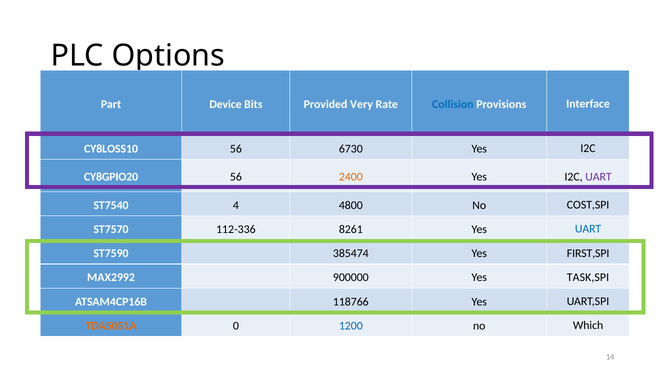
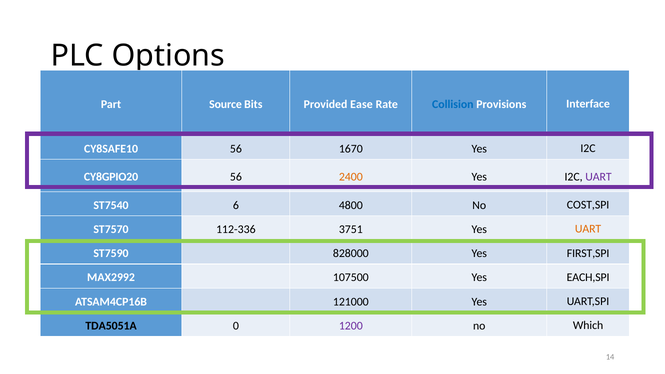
Device: Device -> Source (226, 104)
Very: Very -> Ease (361, 104)
CY8LOSS10: CY8LOSS10 -> CY8SAFE10 (111, 149)
6730: 6730 -> 1670 (351, 149)
4: 4 -> 6 (236, 205)
8261: 8261 -> 3751 (351, 229)
UART colour: blue -> orange (588, 229)
385474: 385474 -> 828000 (351, 253)
900000: 900000 -> 107500 (351, 278)
TASK,SPI: TASK,SPI -> EACH,SPI (588, 277)
118766: 118766 -> 121000 (351, 302)
TDA5051A colour: orange -> black (111, 326)
1200 colour: blue -> purple (351, 326)
